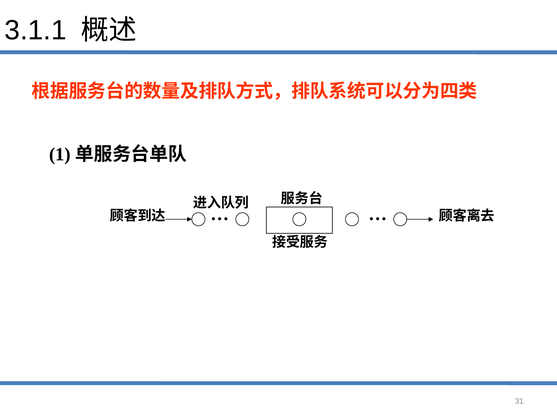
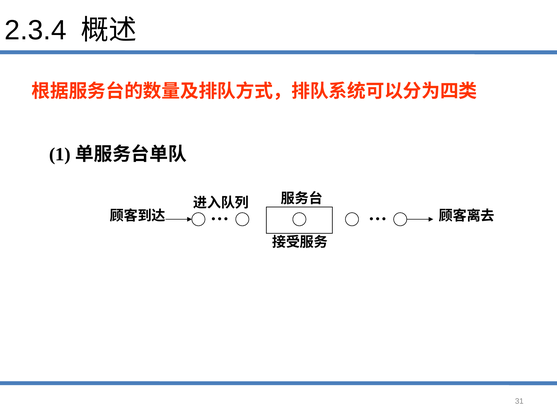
3.1.1: 3.1.1 -> 2.3.4 (36, 30)
